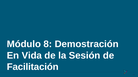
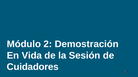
8: 8 -> 2 (48, 44)
Facilitación: Facilitación -> Cuidadores (33, 67)
